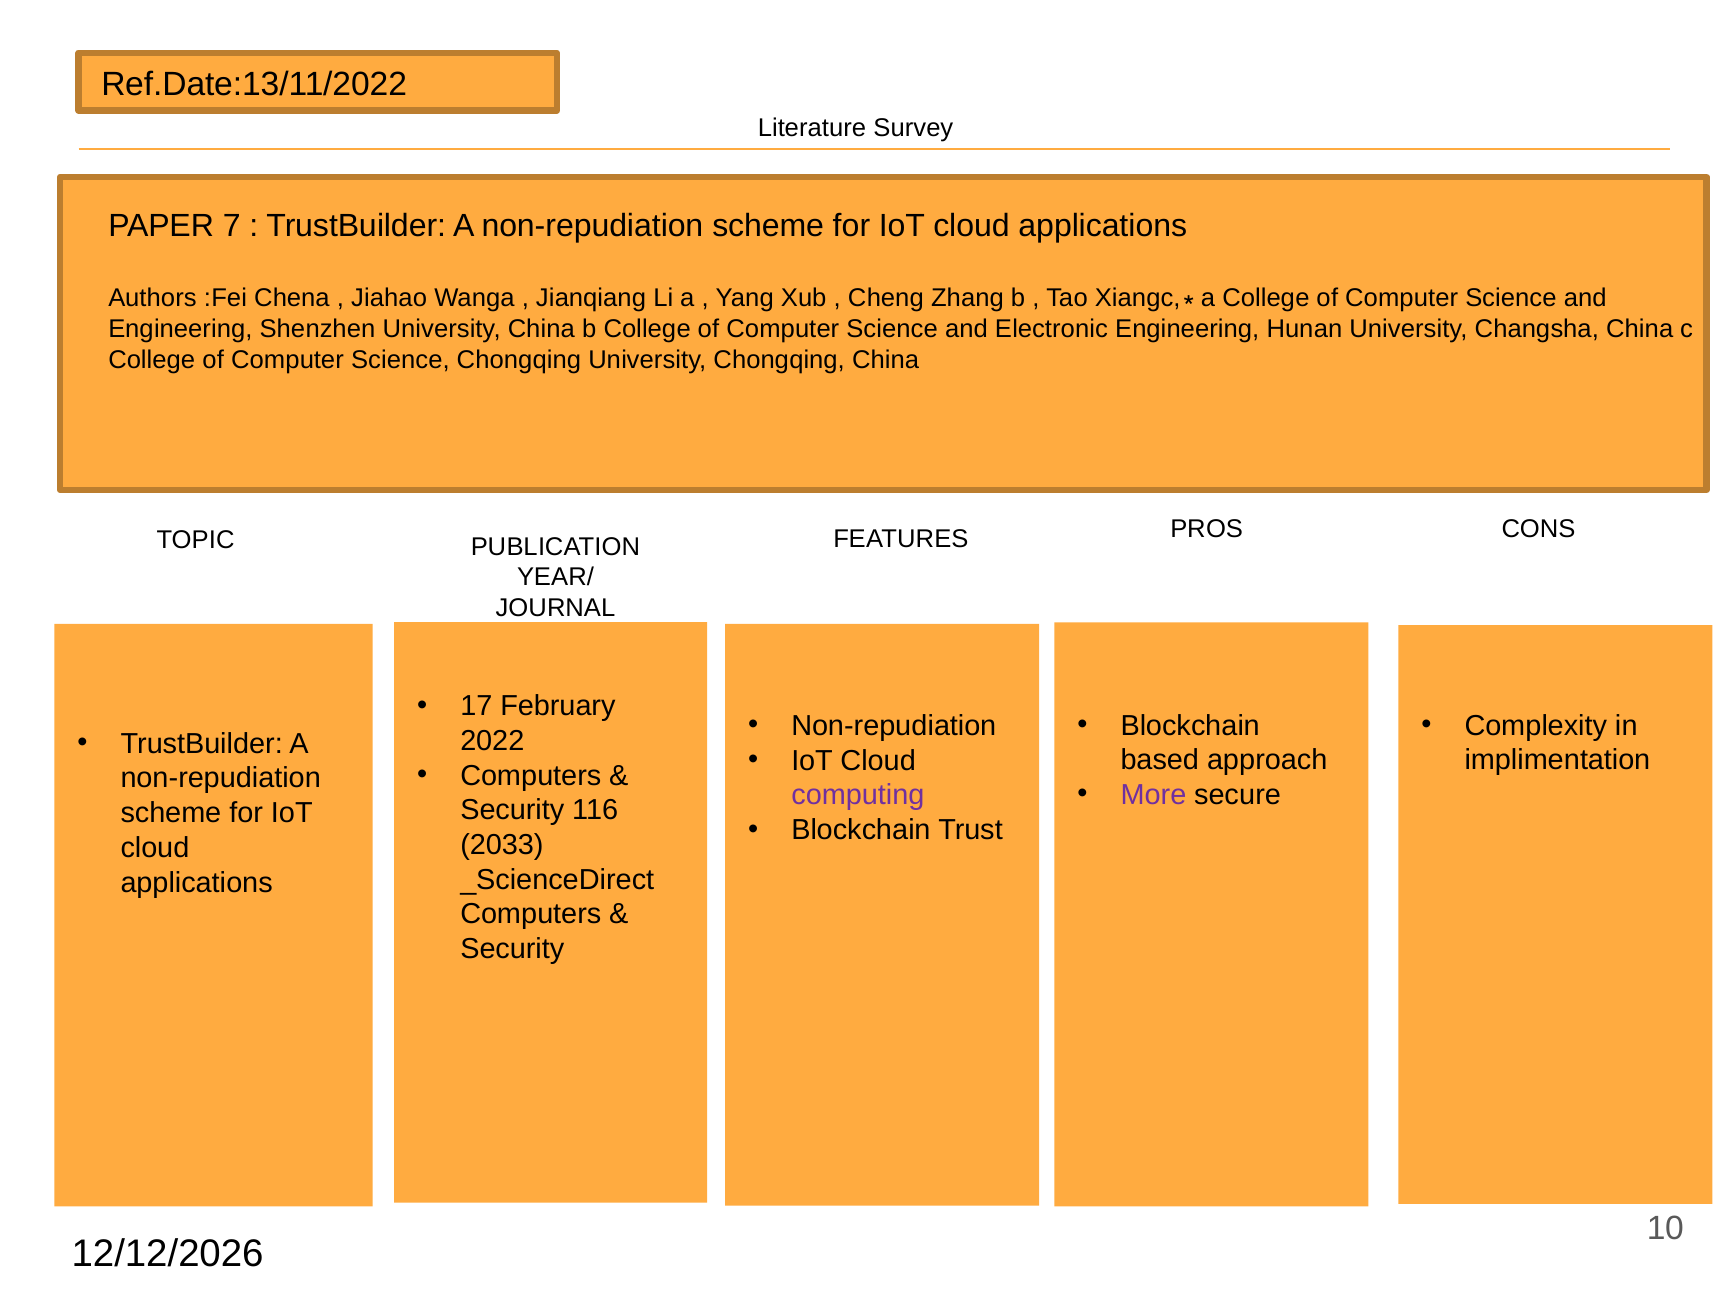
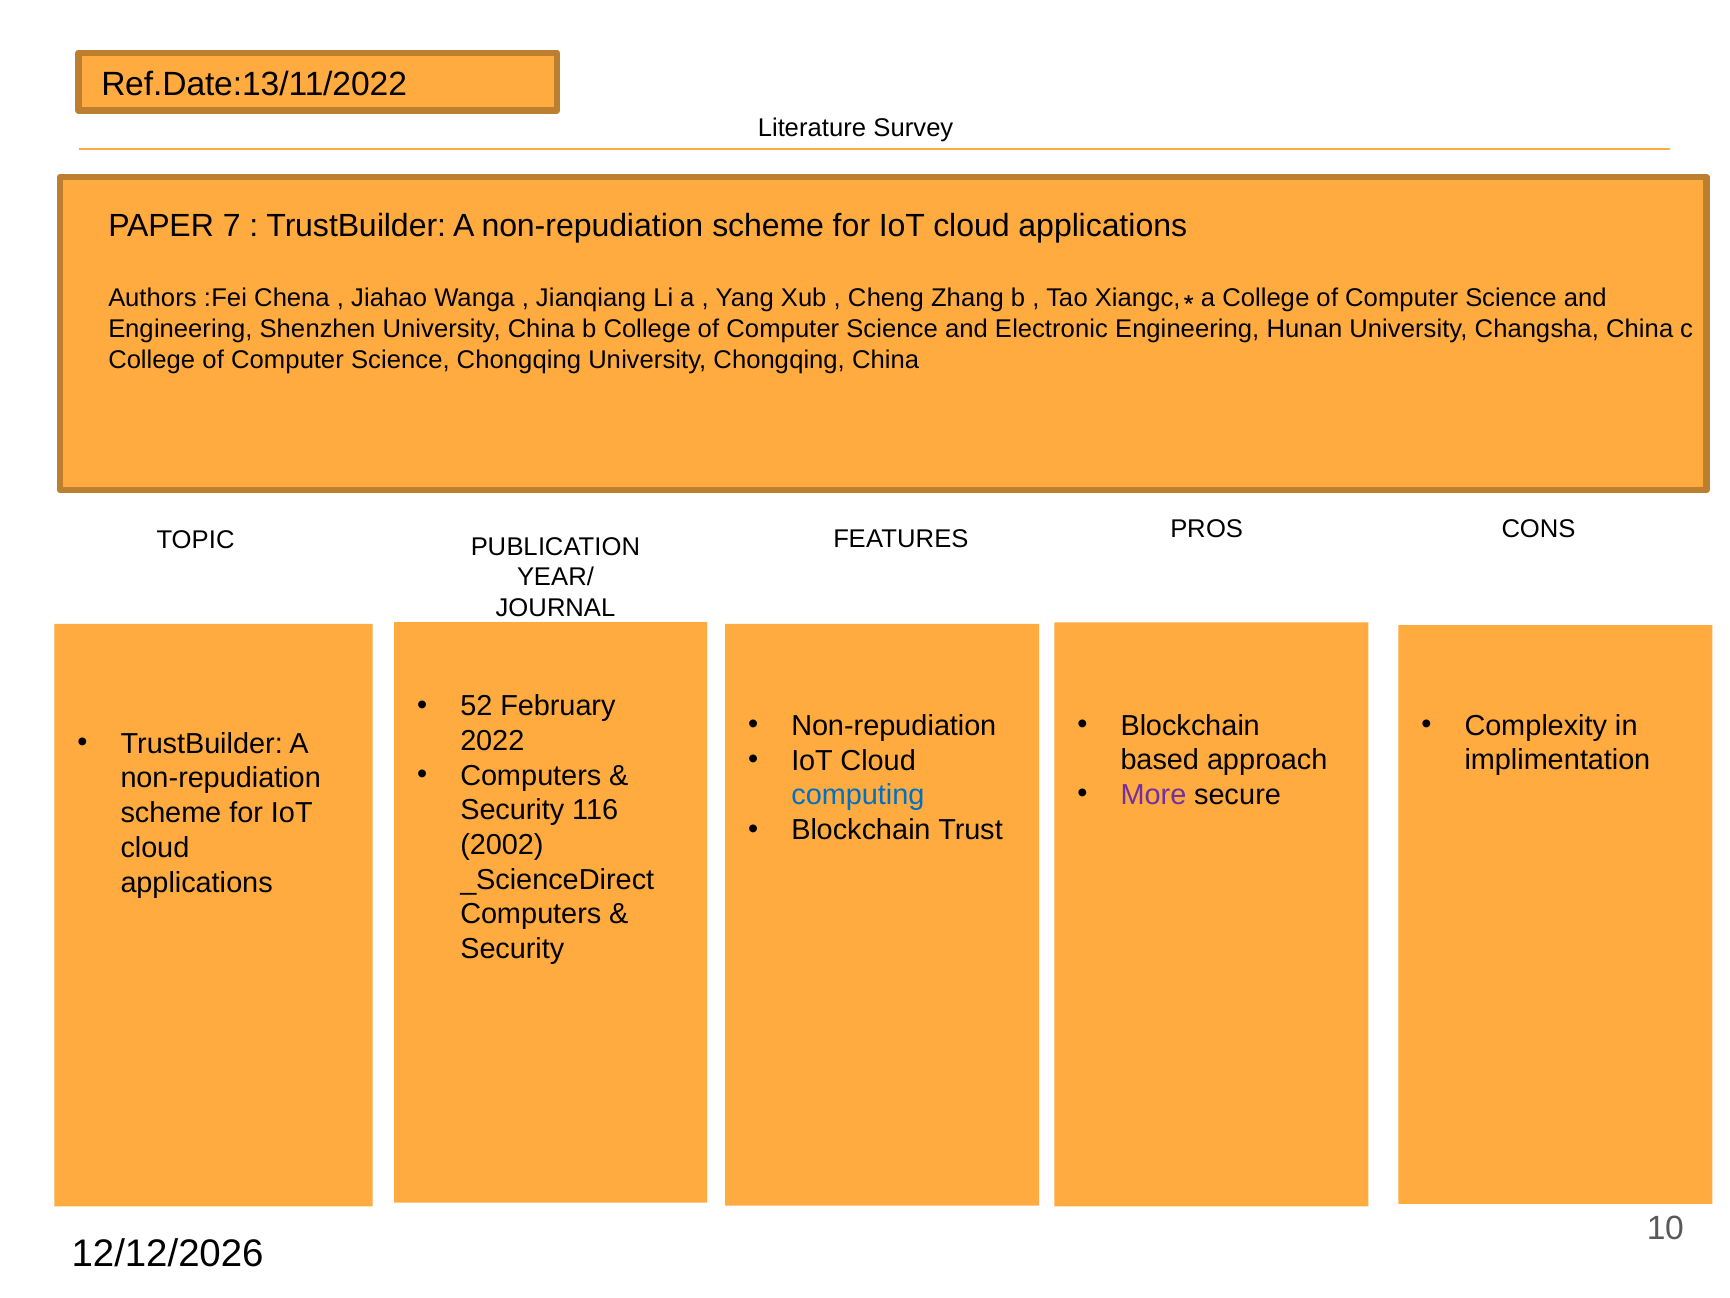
17: 17 -> 52 (476, 706)
computing colour: purple -> blue (858, 795)
2033: 2033 -> 2002 (502, 845)
